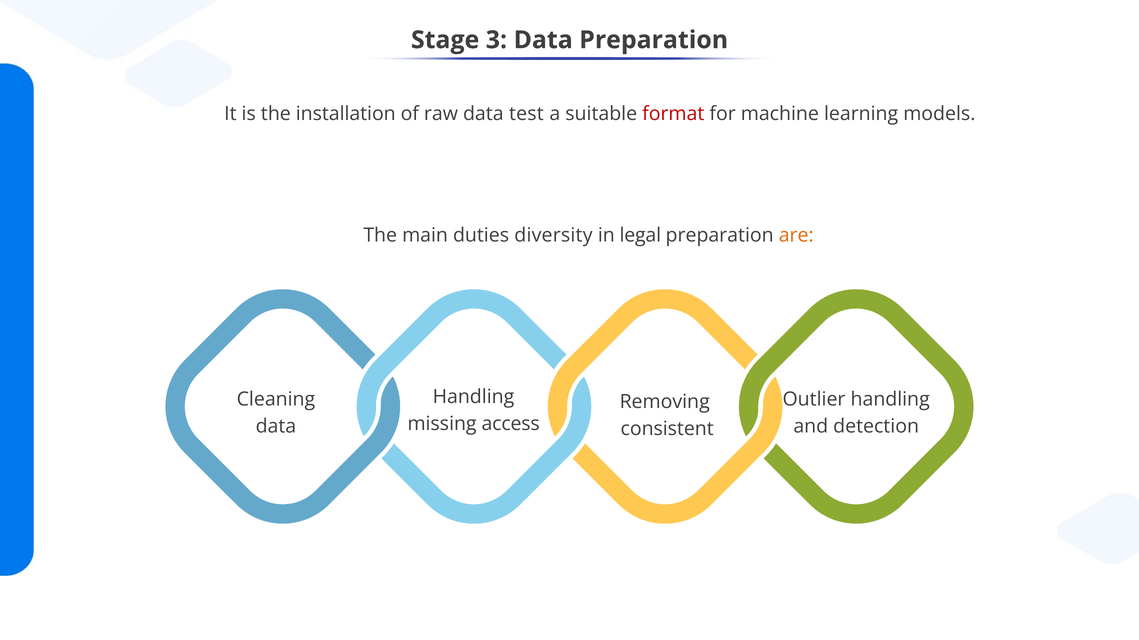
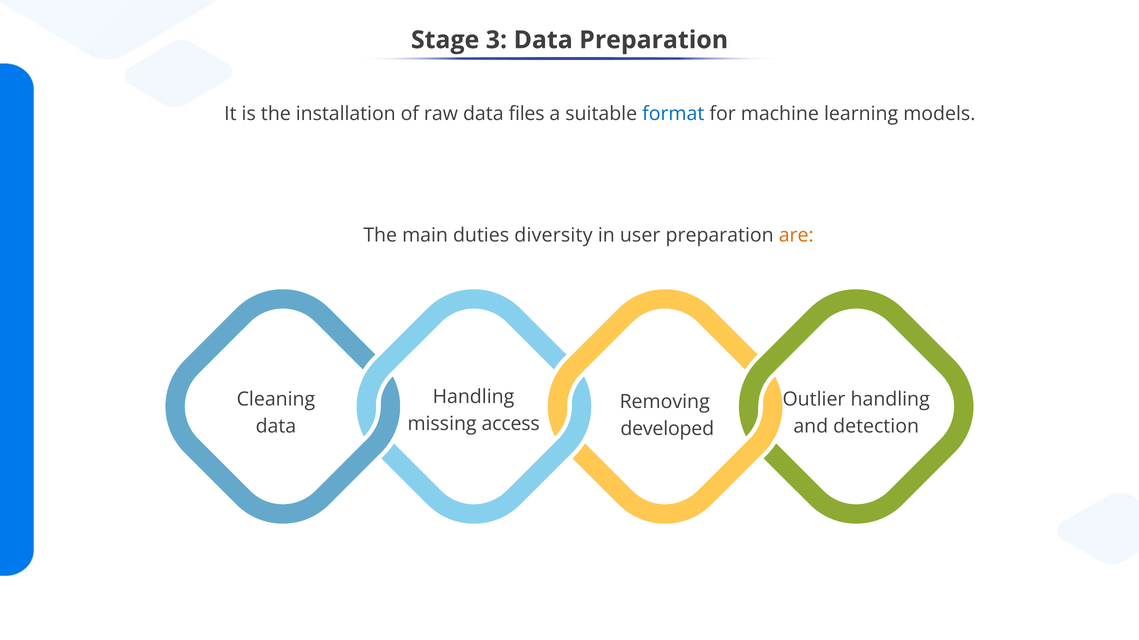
test: test -> files (527, 114)
format colour: red -> blue (673, 114)
legal: legal -> user (640, 235)
consistent: consistent -> developed (667, 429)
